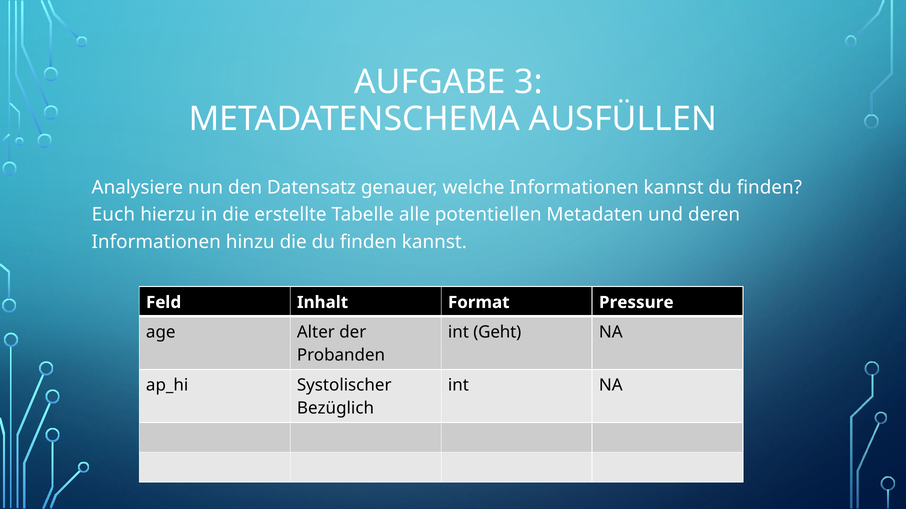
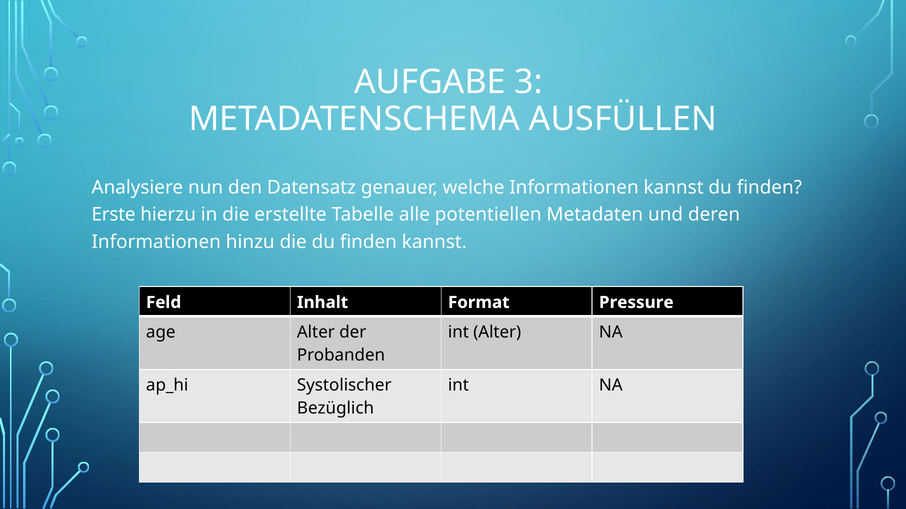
Euch: Euch -> Erste (114, 215)
int Geht: Geht -> Alter (497, 333)
